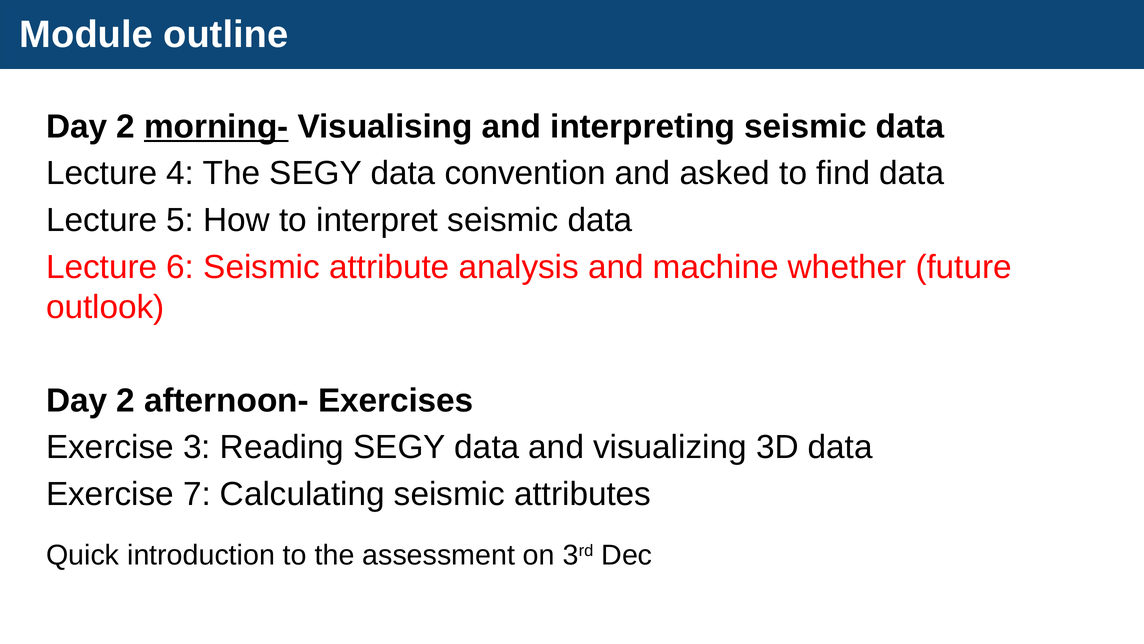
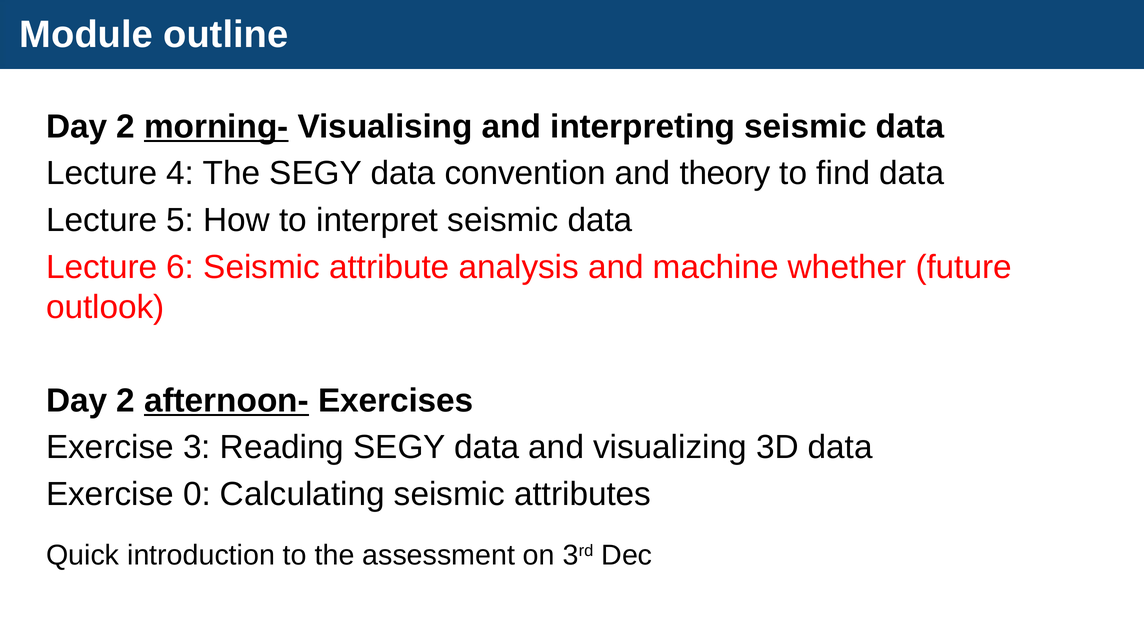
asked: asked -> theory (725, 173)
afternoon- underline: none -> present (226, 400)
7: 7 -> 0 (197, 494)
